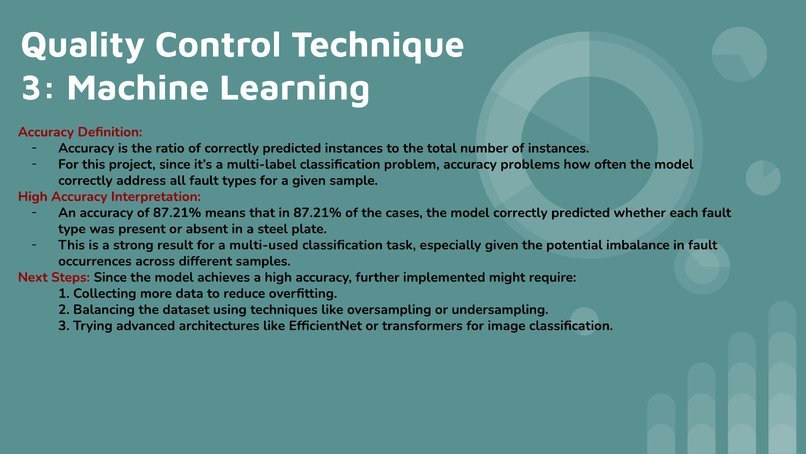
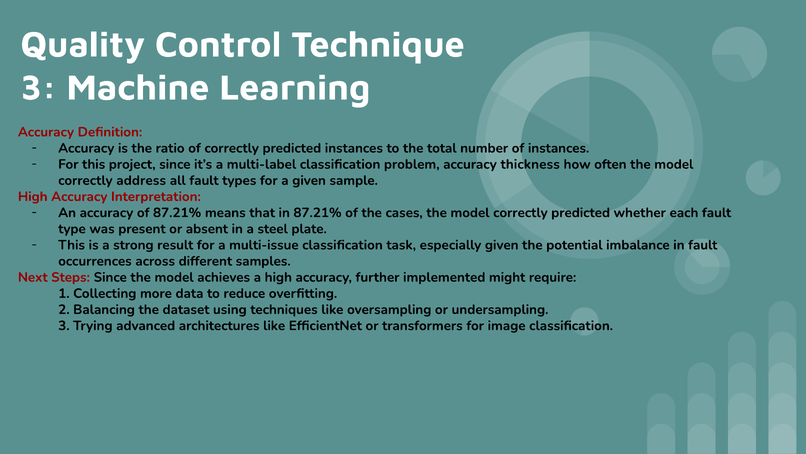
problems: problems -> thickness (530, 164)
multi-used: multi-used -> multi-issue (264, 245)
